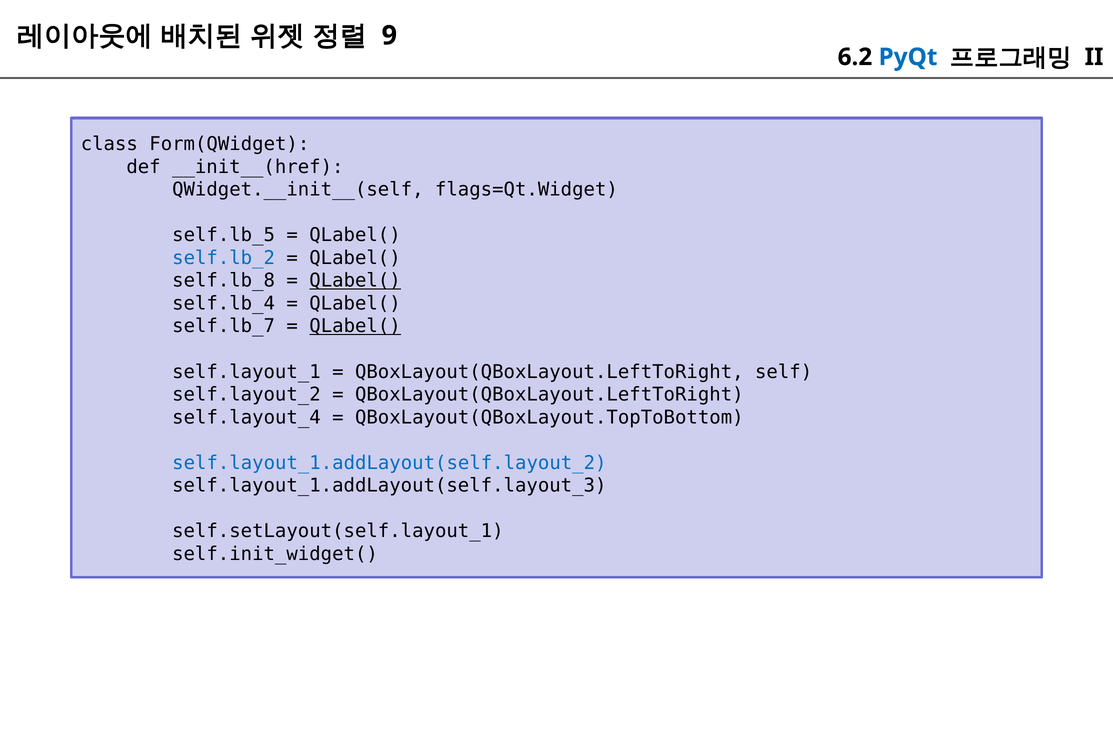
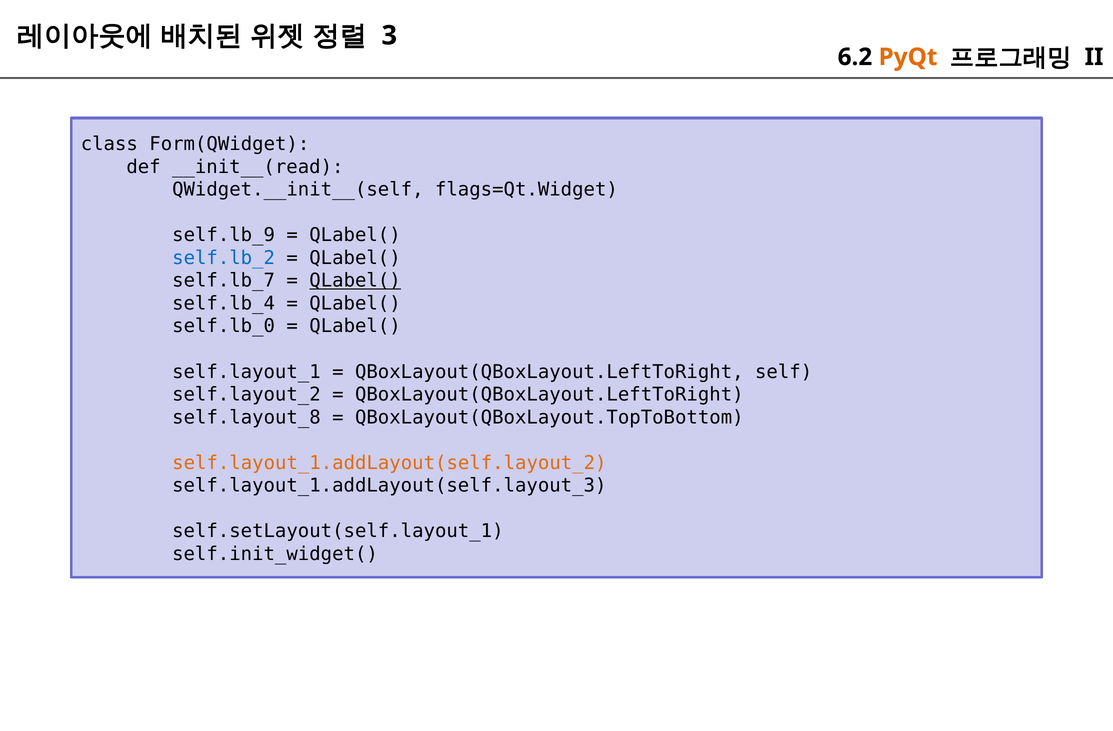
9: 9 -> 3 (389, 35)
PyQt colour: blue -> orange (908, 57)
__init__(href: __init__(href -> __init__(read (258, 167)
self.lb_5: self.lb_5 -> self.lb_9 (224, 235)
self.lb_8: self.lb_8 -> self.lb_7 (224, 281)
self.lb_7: self.lb_7 -> self.lb_0 (224, 326)
QLabel( underline: present -> none (355, 326)
self.layout_4: self.layout_4 -> self.layout_8 (246, 417)
self.layout_1.addLayout(self.layout_2 colour: blue -> orange (389, 463)
